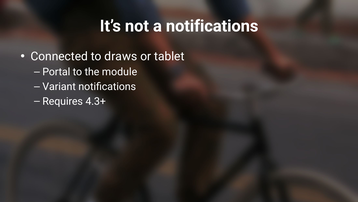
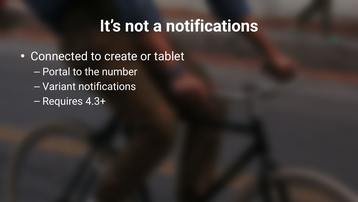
draws: draws -> create (121, 56)
module: module -> number (120, 72)
